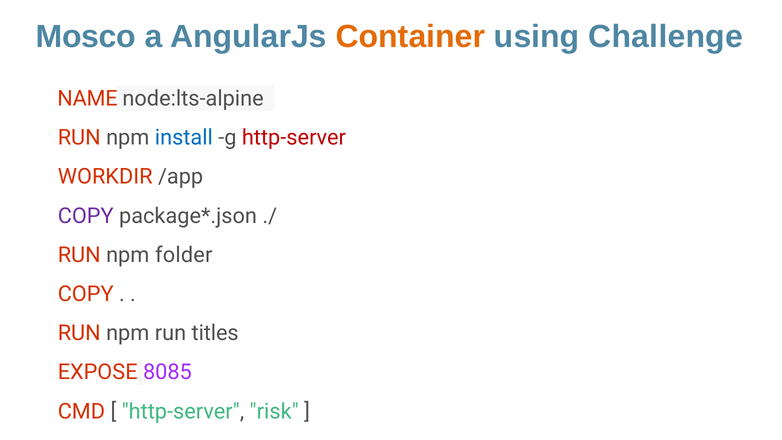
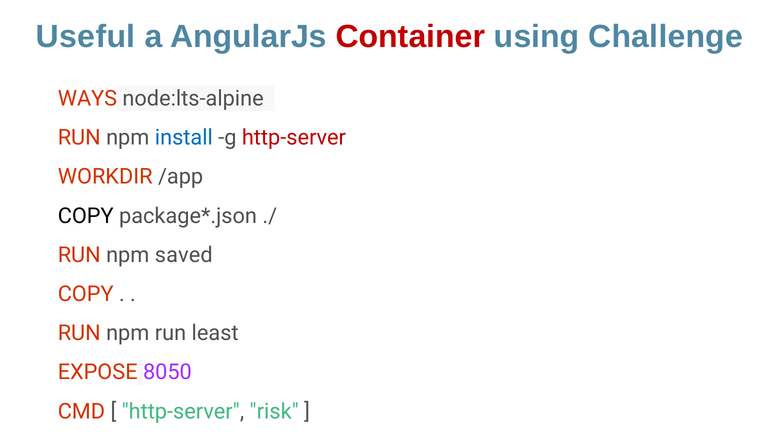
Mosco: Mosco -> Useful (86, 37)
Container colour: orange -> red (410, 37)
NAME: NAME -> WAYS (87, 98)
COPY colour: purple -> black (86, 216)
folder: folder -> saved (184, 255)
titles: titles -> least (215, 333)
8085: 8085 -> 8050 (167, 372)
